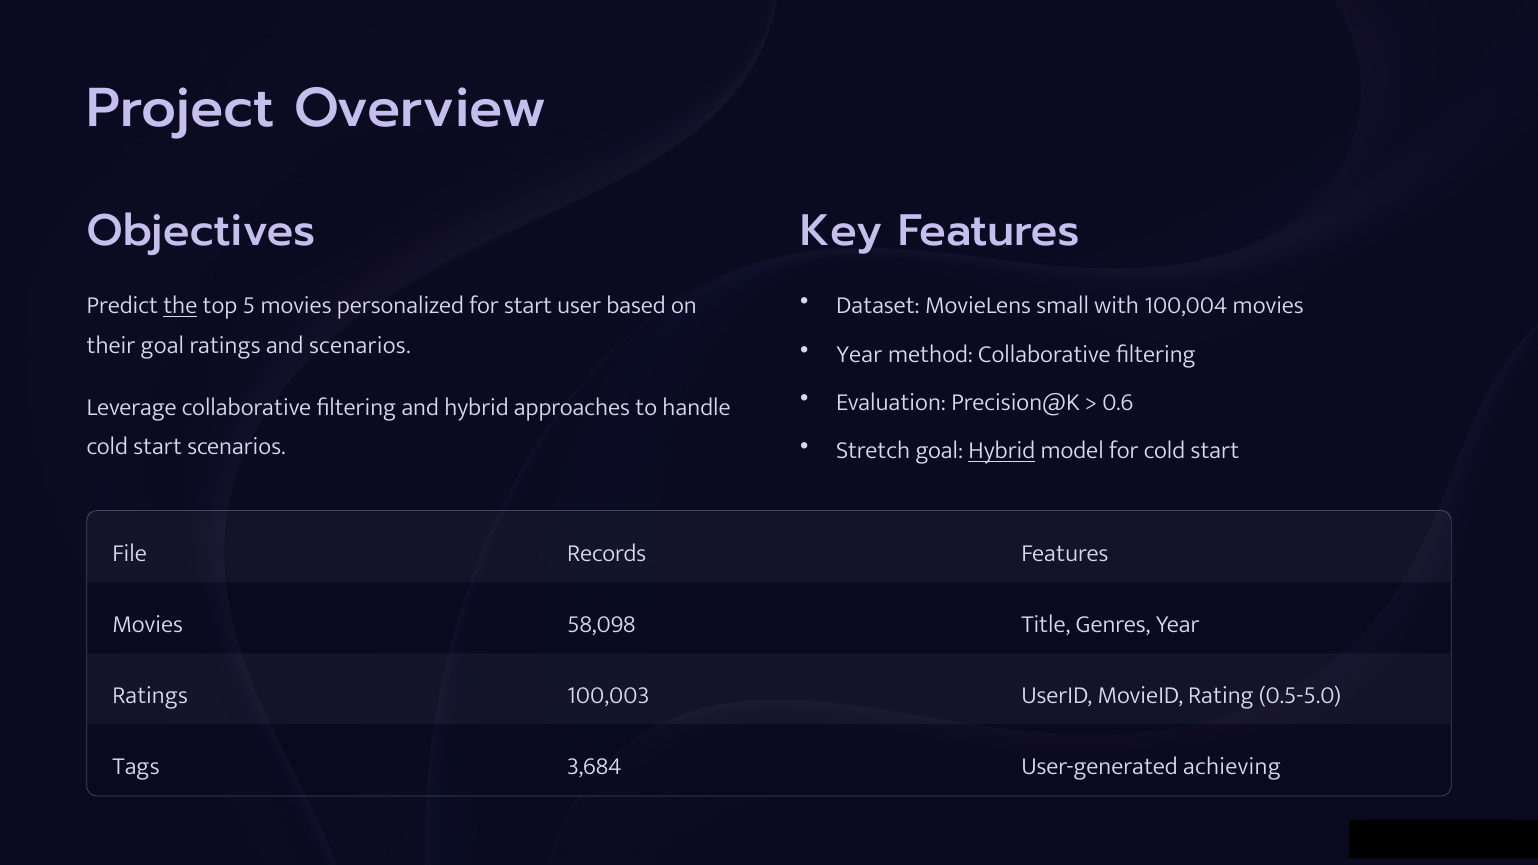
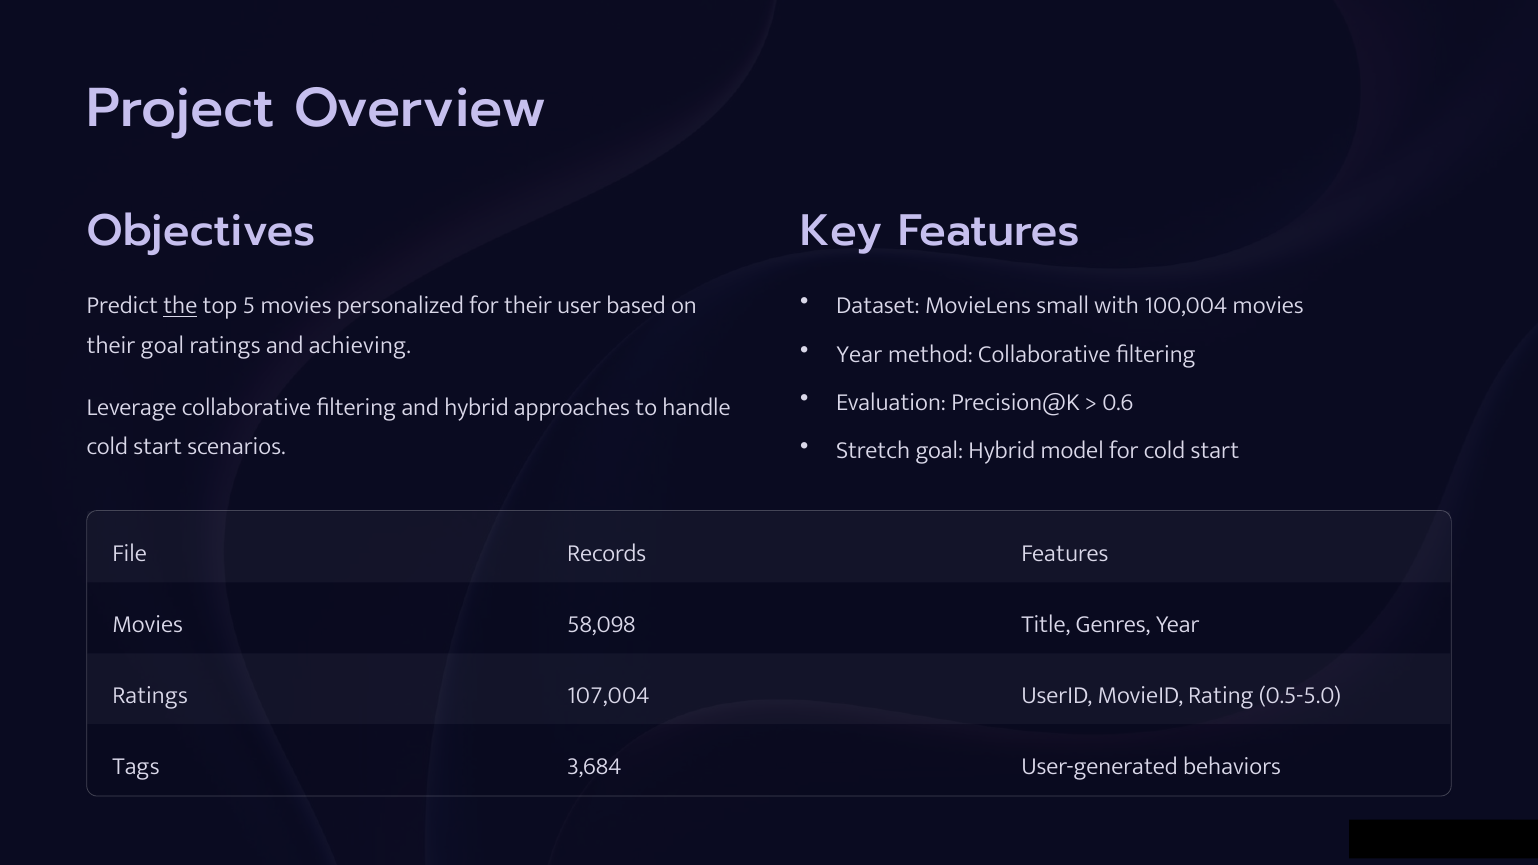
for start: start -> their (528, 306)
and scenarios: scenarios -> achieving (360, 345)
Hybrid underline: present -> none (1002, 451)
100,003: 100,003 -> 107,004 (608, 695)
achieving: achieving -> behaviors (1232, 766)
